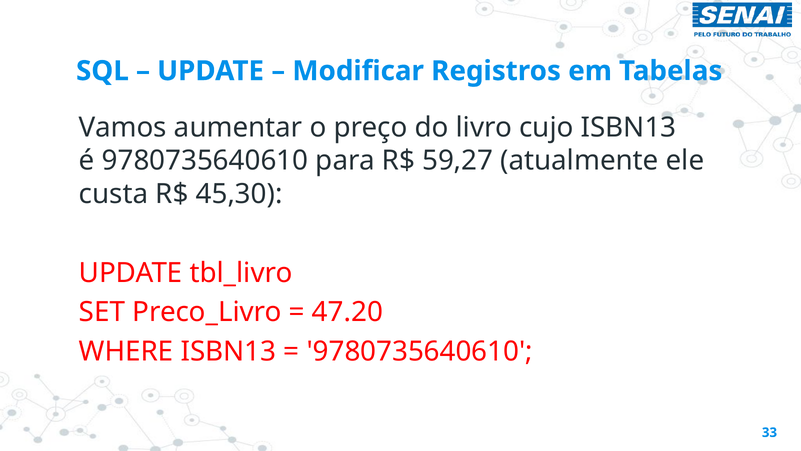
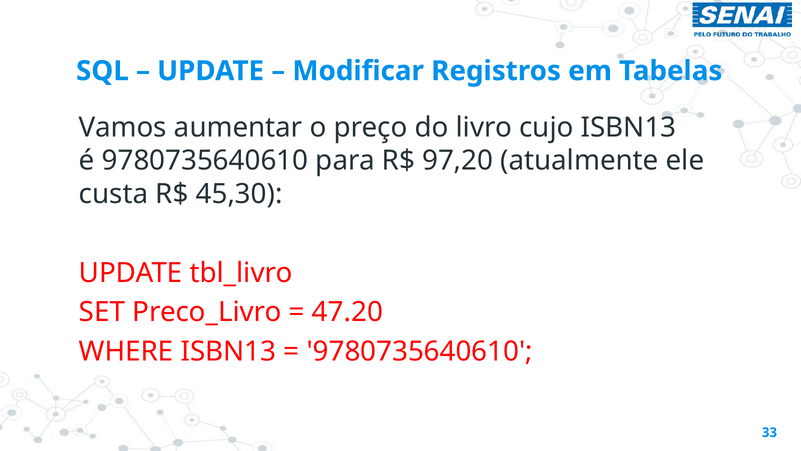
59,27: 59,27 -> 97,20 (458, 161)
